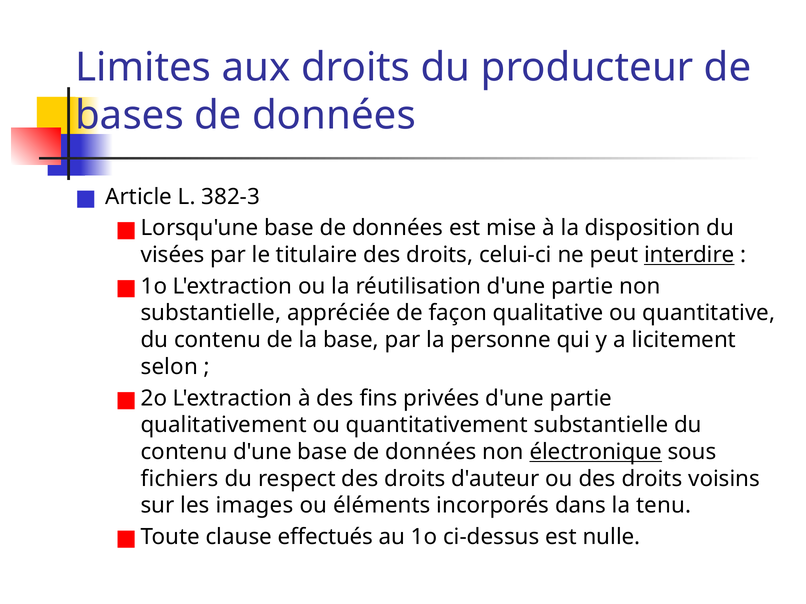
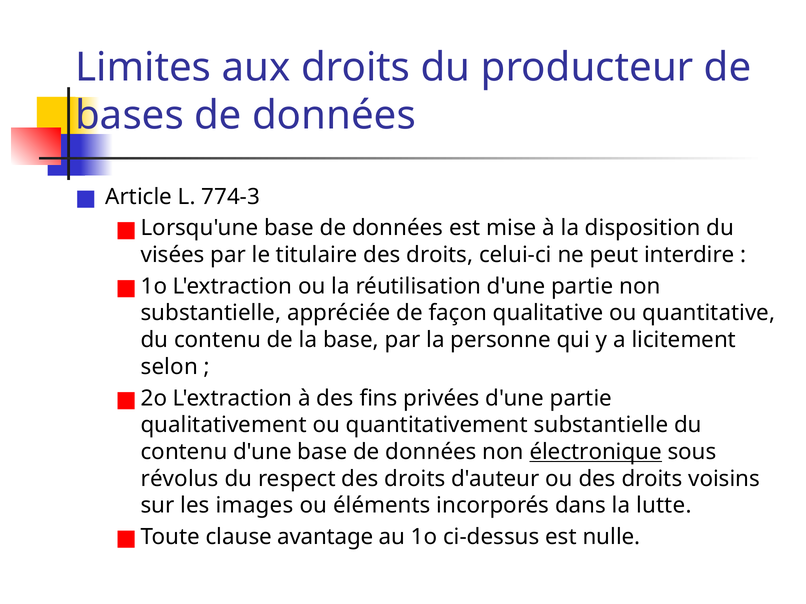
382-3: 382-3 -> 774-3 (231, 197)
interdire underline: present -> none (689, 255)
fichiers: fichiers -> révolus (180, 479)
tenu: tenu -> lutte (664, 506)
effectués: effectués -> avantage (325, 537)
